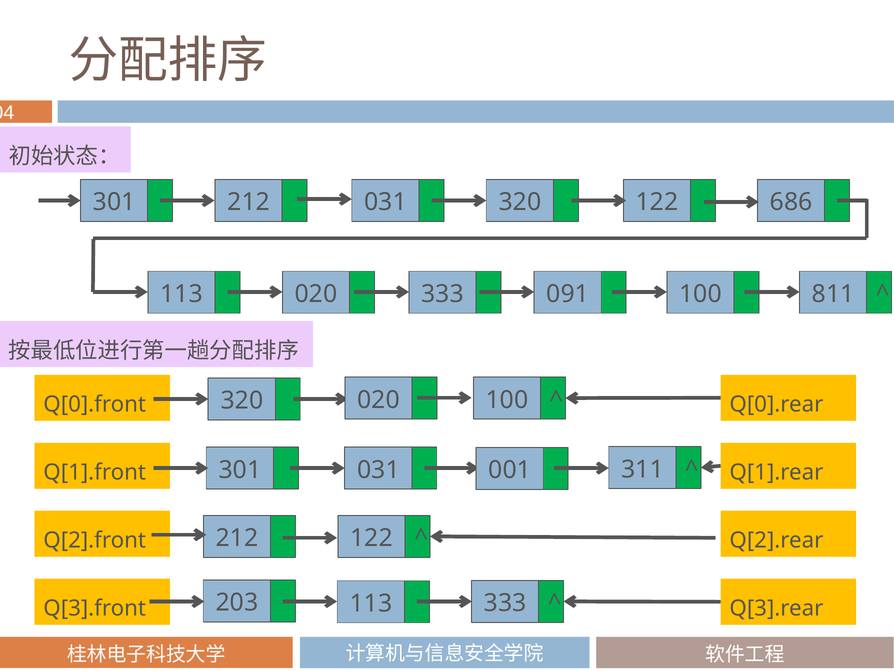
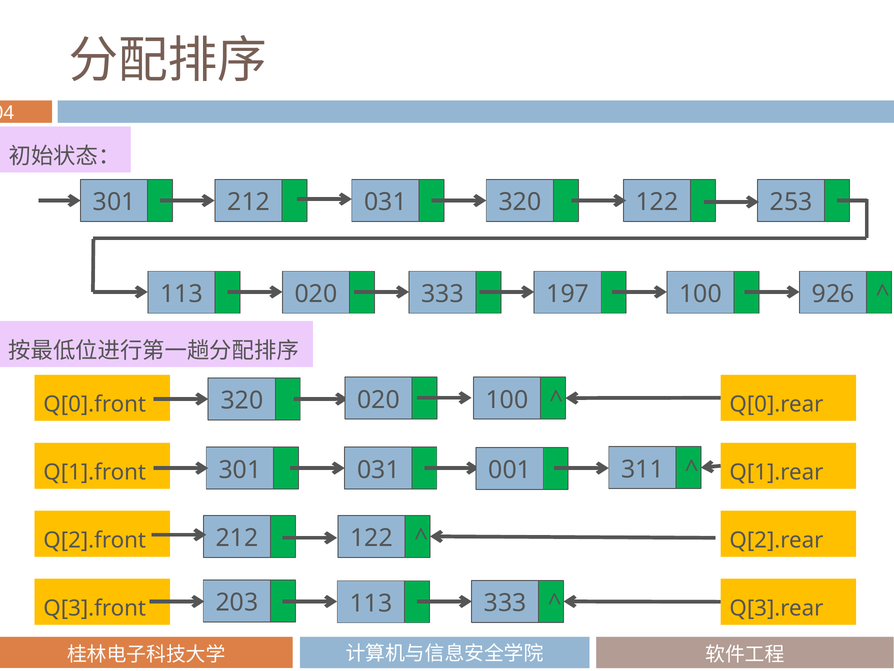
686: 686 -> 253 (791, 202)
091: 091 -> 197 (568, 294)
811: 811 -> 926 (833, 294)
